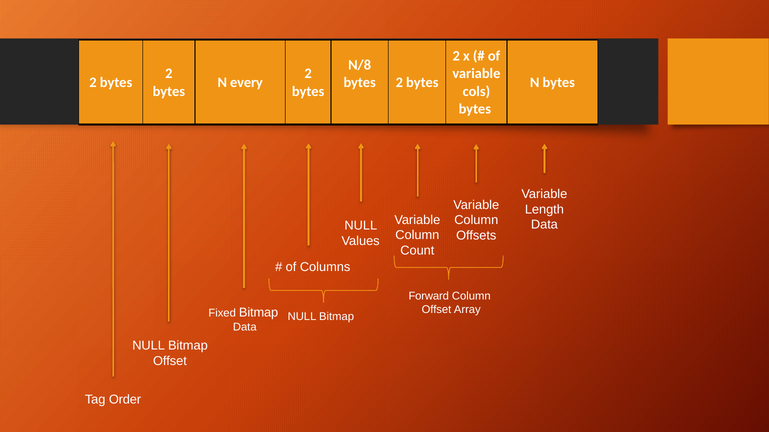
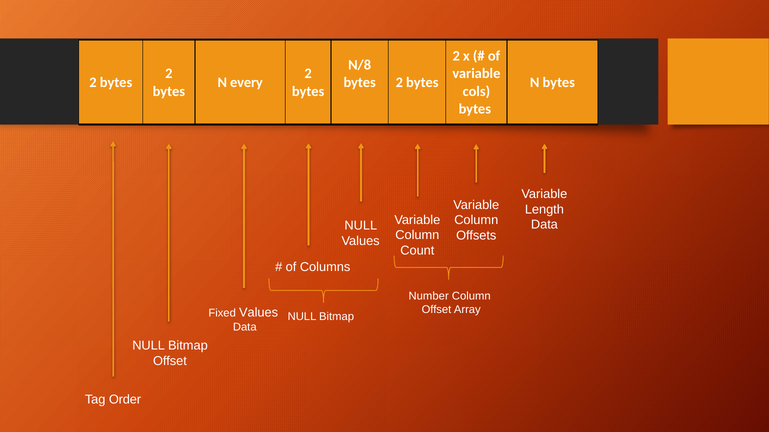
Forward: Forward -> Number (429, 297)
Fixed Bitmap: Bitmap -> Values (259, 313)
